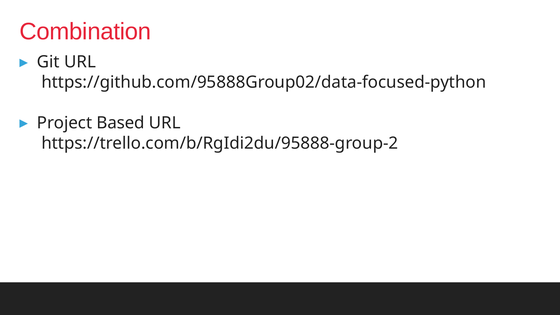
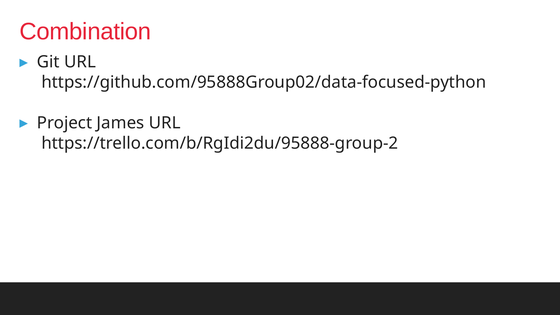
Based: Based -> James (121, 123)
